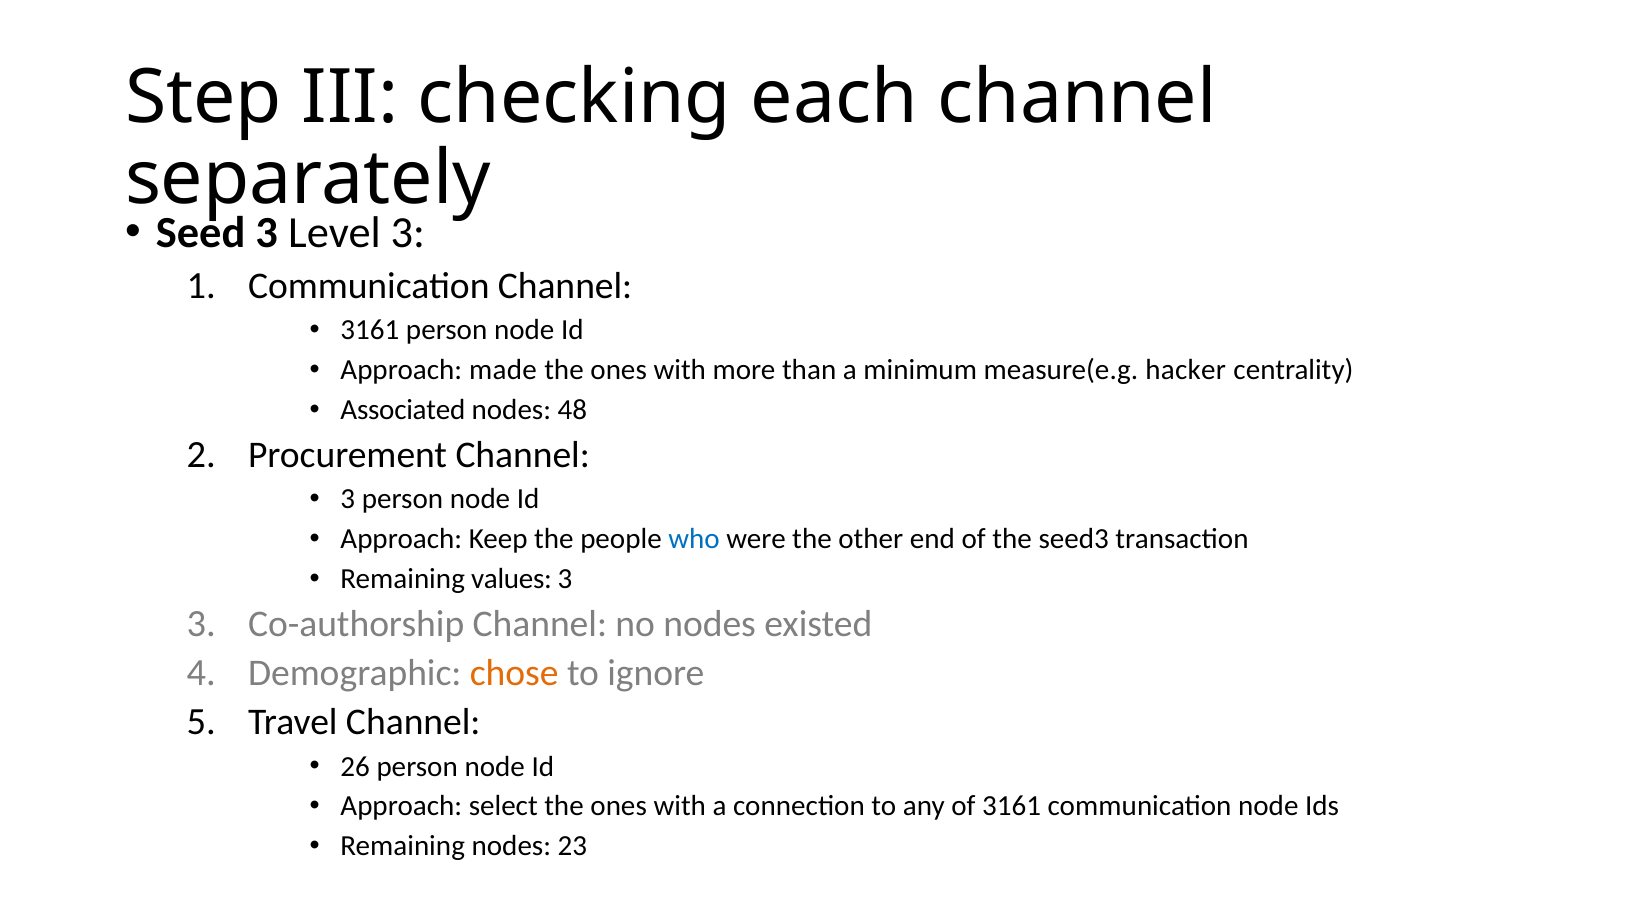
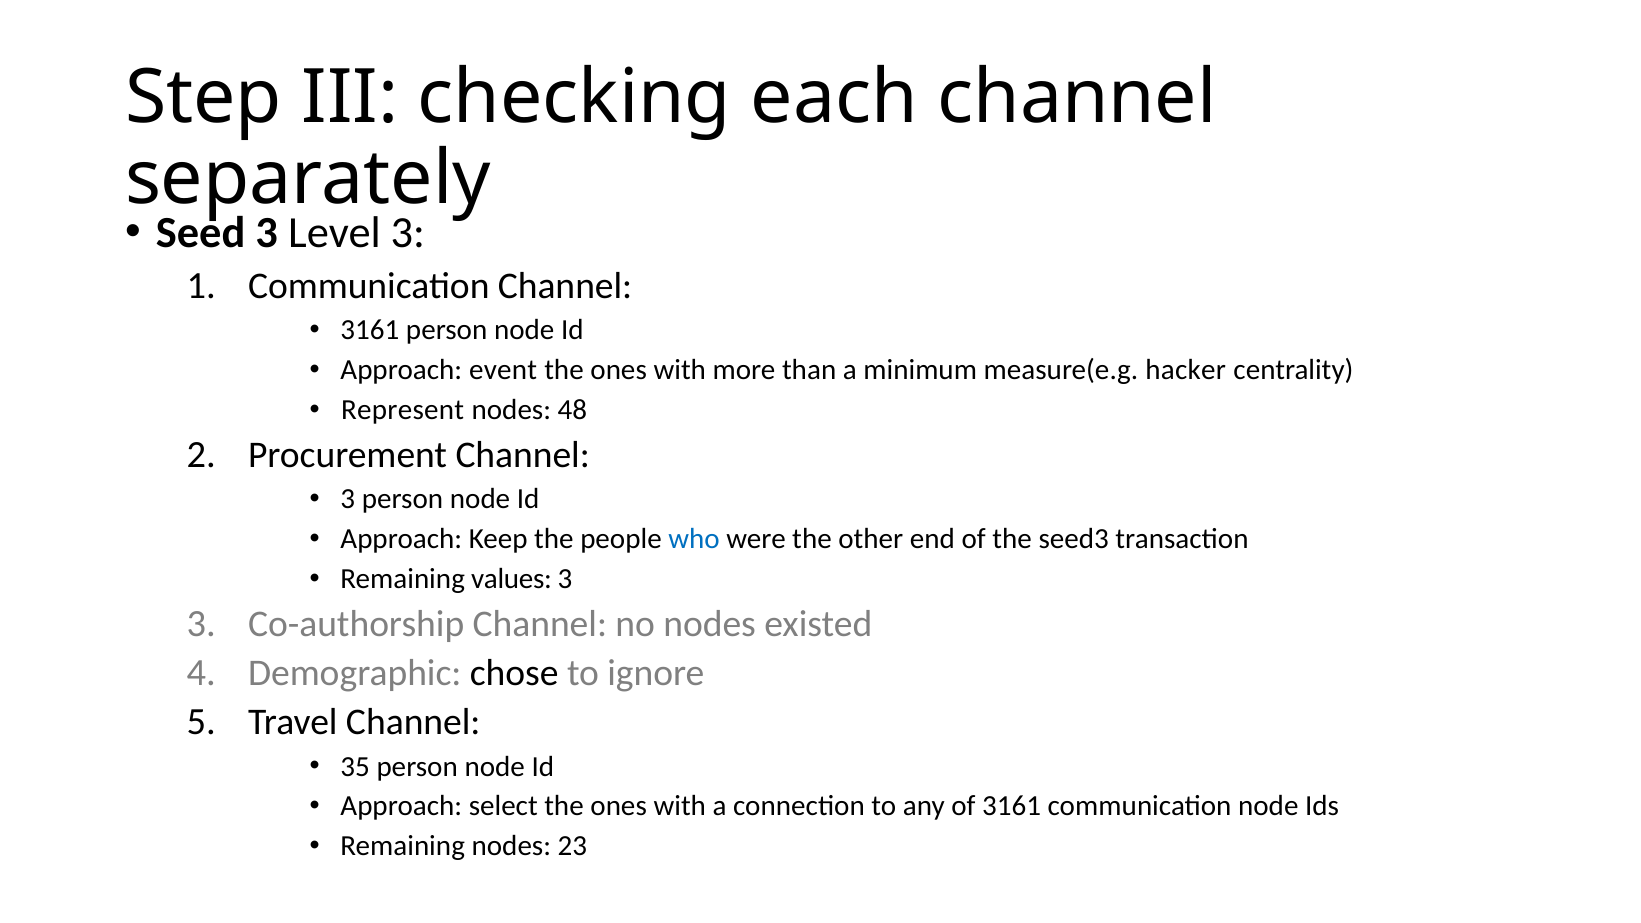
made: made -> event (503, 370)
Associated: Associated -> Represent (403, 410)
chose colour: orange -> black (514, 673)
26: 26 -> 35 (355, 766)
